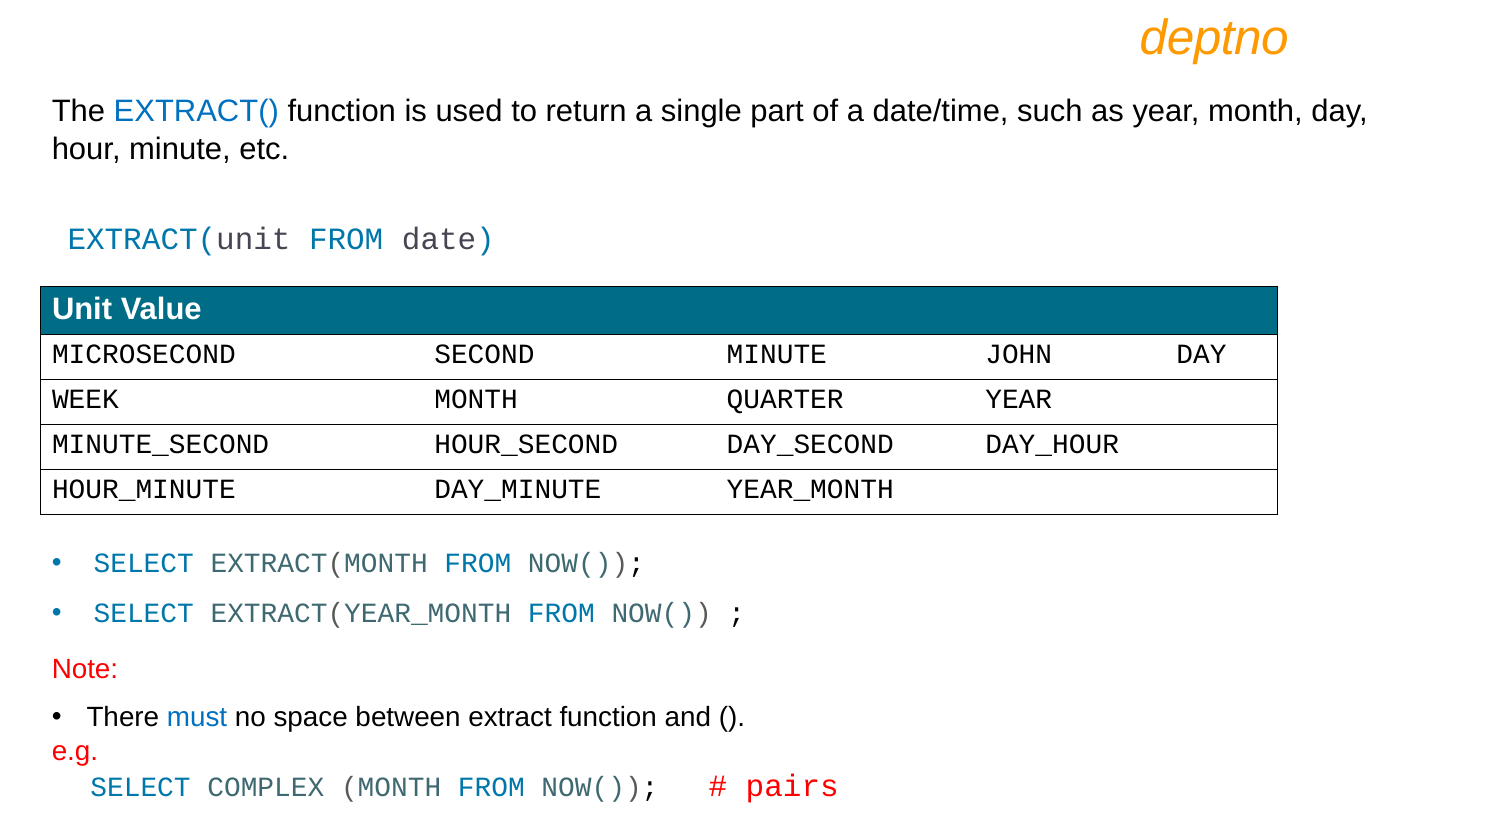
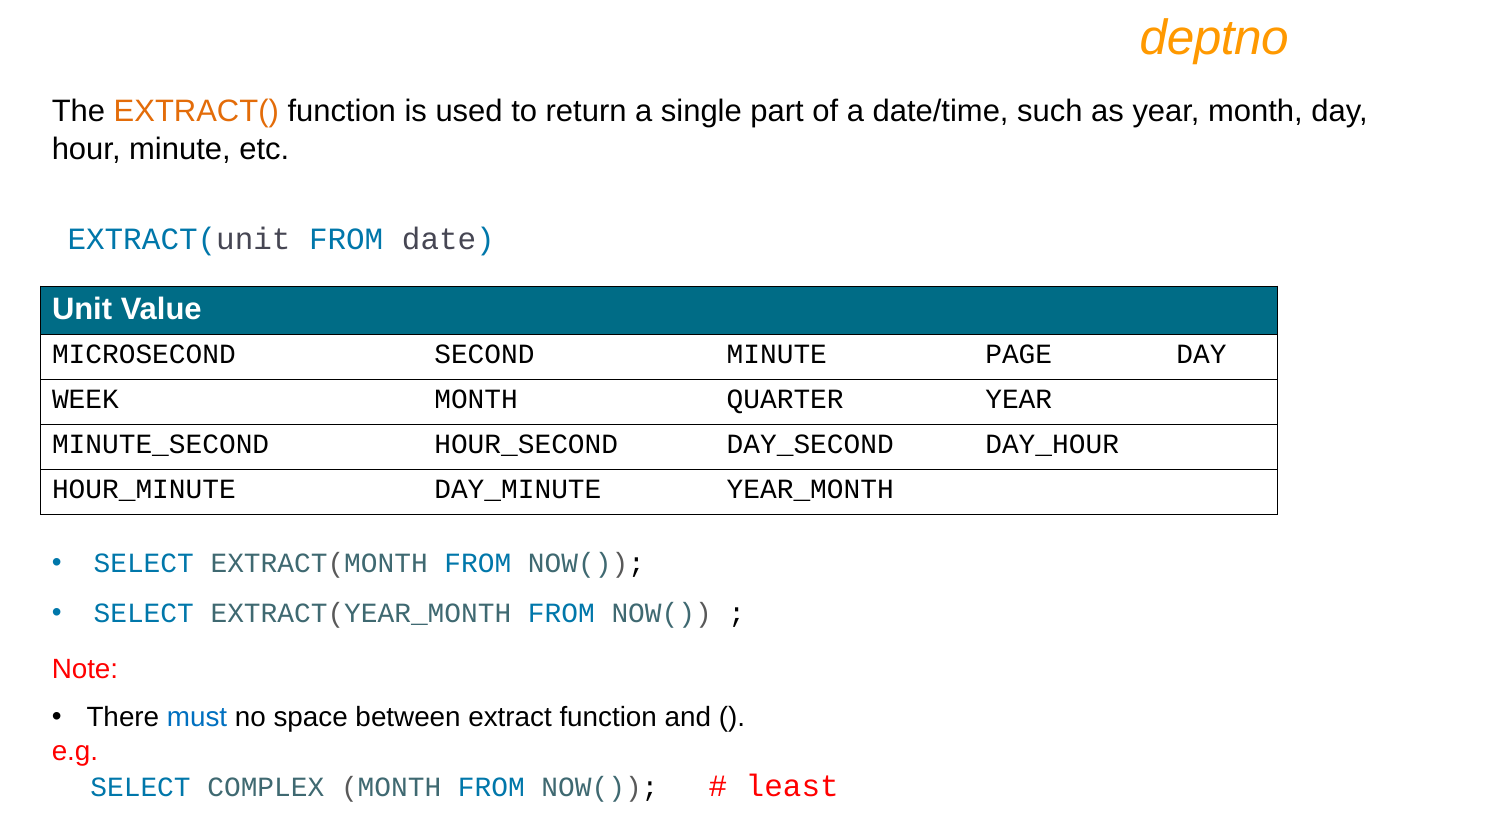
EXTRACT( colour: blue -> orange (196, 112)
JOHN: JOHN -> PAGE (1019, 354)
pairs: pairs -> least (792, 787)
